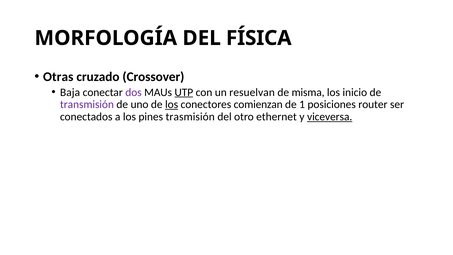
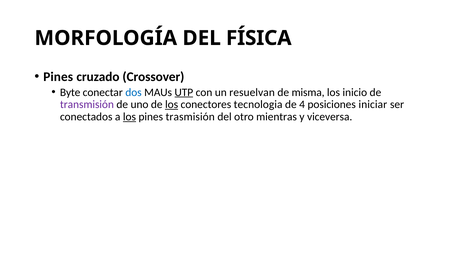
Otras: Otras -> Pines (58, 77)
Baja: Baja -> Byte (70, 92)
dos colour: purple -> blue (134, 92)
comienzan: comienzan -> tecnologia (258, 104)
1: 1 -> 4 (302, 104)
router: router -> iniciar (373, 104)
los underline: none -> present (129, 117)
ethernet: ethernet -> mientras (277, 117)
viceversa underline: present -> none (330, 117)
